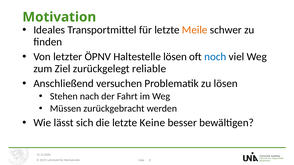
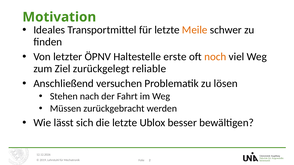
Haltestelle lösen: lösen -> erste (175, 57)
noch colour: blue -> orange (215, 57)
Keine: Keine -> Ublox (153, 123)
